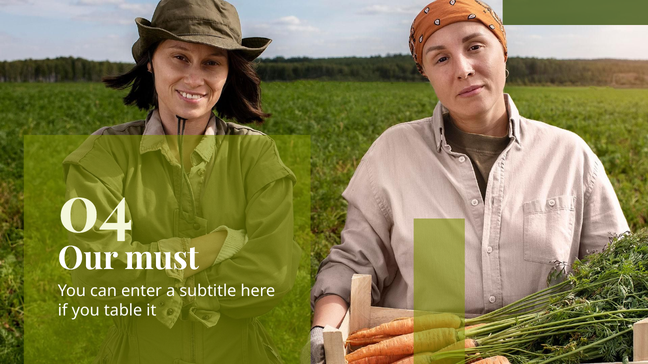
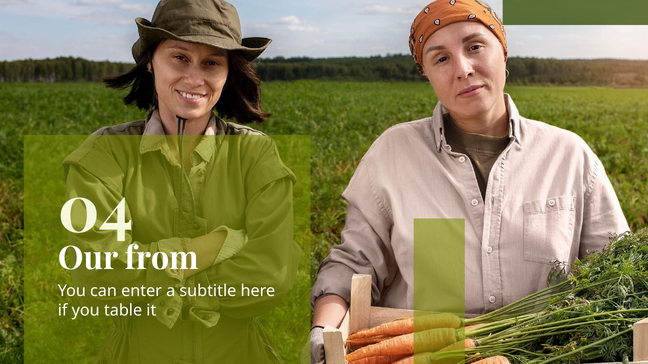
must: must -> from (162, 259)
